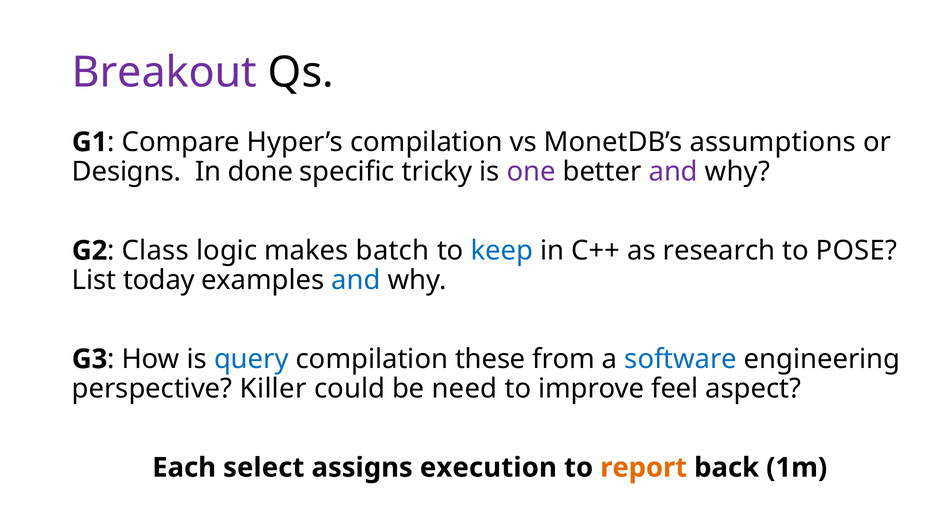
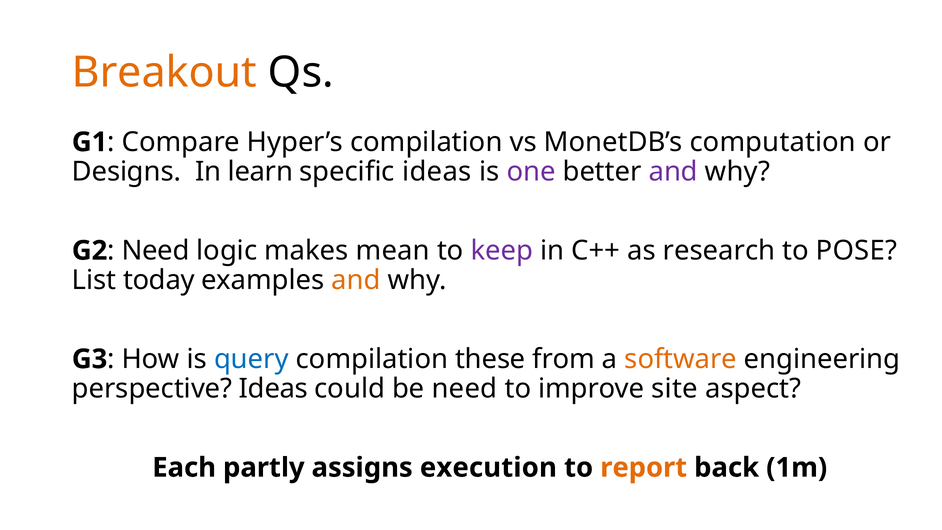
Breakout colour: purple -> orange (164, 72)
assumptions: assumptions -> computation (773, 142)
done: done -> learn (260, 172)
specific tricky: tricky -> ideas (437, 172)
Class: Class -> Need (156, 251)
batch: batch -> mean (393, 251)
keep colour: blue -> purple (502, 251)
and colour: blue -> orange (356, 280)
software colour: blue -> orange (681, 359)
perspective Killer: Killer -> Ideas (273, 389)
feel: feel -> site (675, 389)
select: select -> partly (264, 467)
